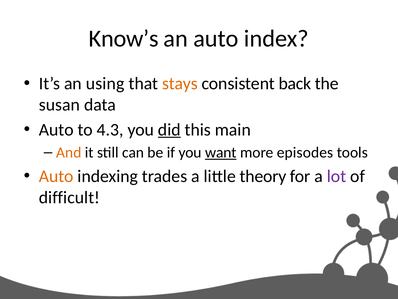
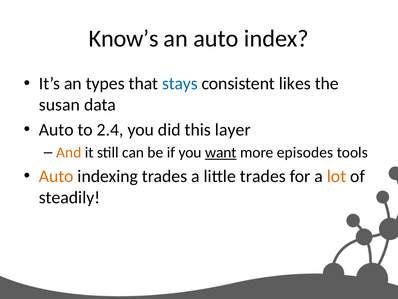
using: using -> types (105, 83)
stays colour: orange -> blue (180, 83)
back: back -> likes (295, 83)
4.3: 4.3 -> 2.4 (110, 129)
did underline: present -> none (169, 129)
main: main -> layer (233, 129)
little theory: theory -> trades (263, 176)
lot colour: purple -> orange (337, 176)
difficult: difficult -> steadily (69, 197)
